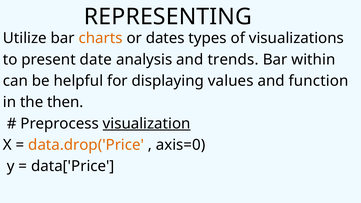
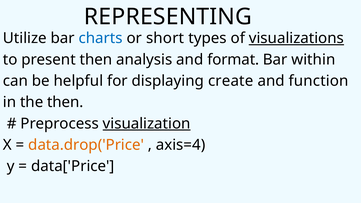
charts colour: orange -> blue (101, 38)
dates: dates -> short (165, 38)
visualizations underline: none -> present (296, 38)
present date: date -> then (96, 60)
trends: trends -> format (233, 60)
values: values -> create (231, 81)
axis=0: axis=0 -> axis=4 (181, 145)
